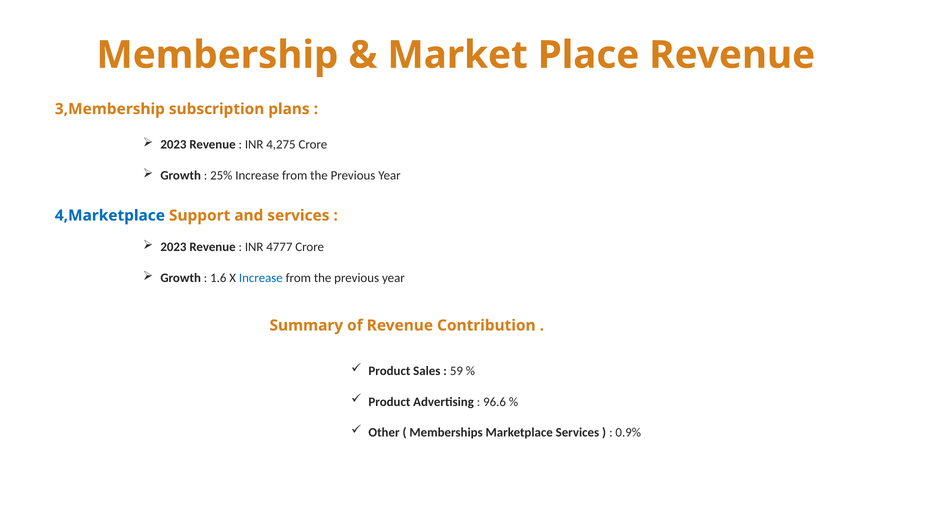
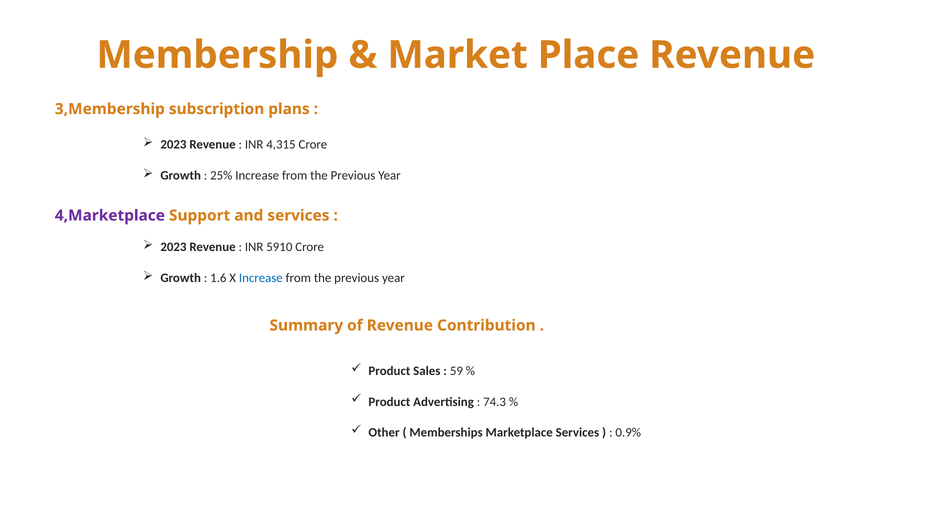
4,275: 4,275 -> 4,315 (281, 145)
4,Marketplace colour: blue -> purple (110, 215)
4777: 4777 -> 5910 (279, 247)
96.6: 96.6 -> 74.3 (495, 402)
